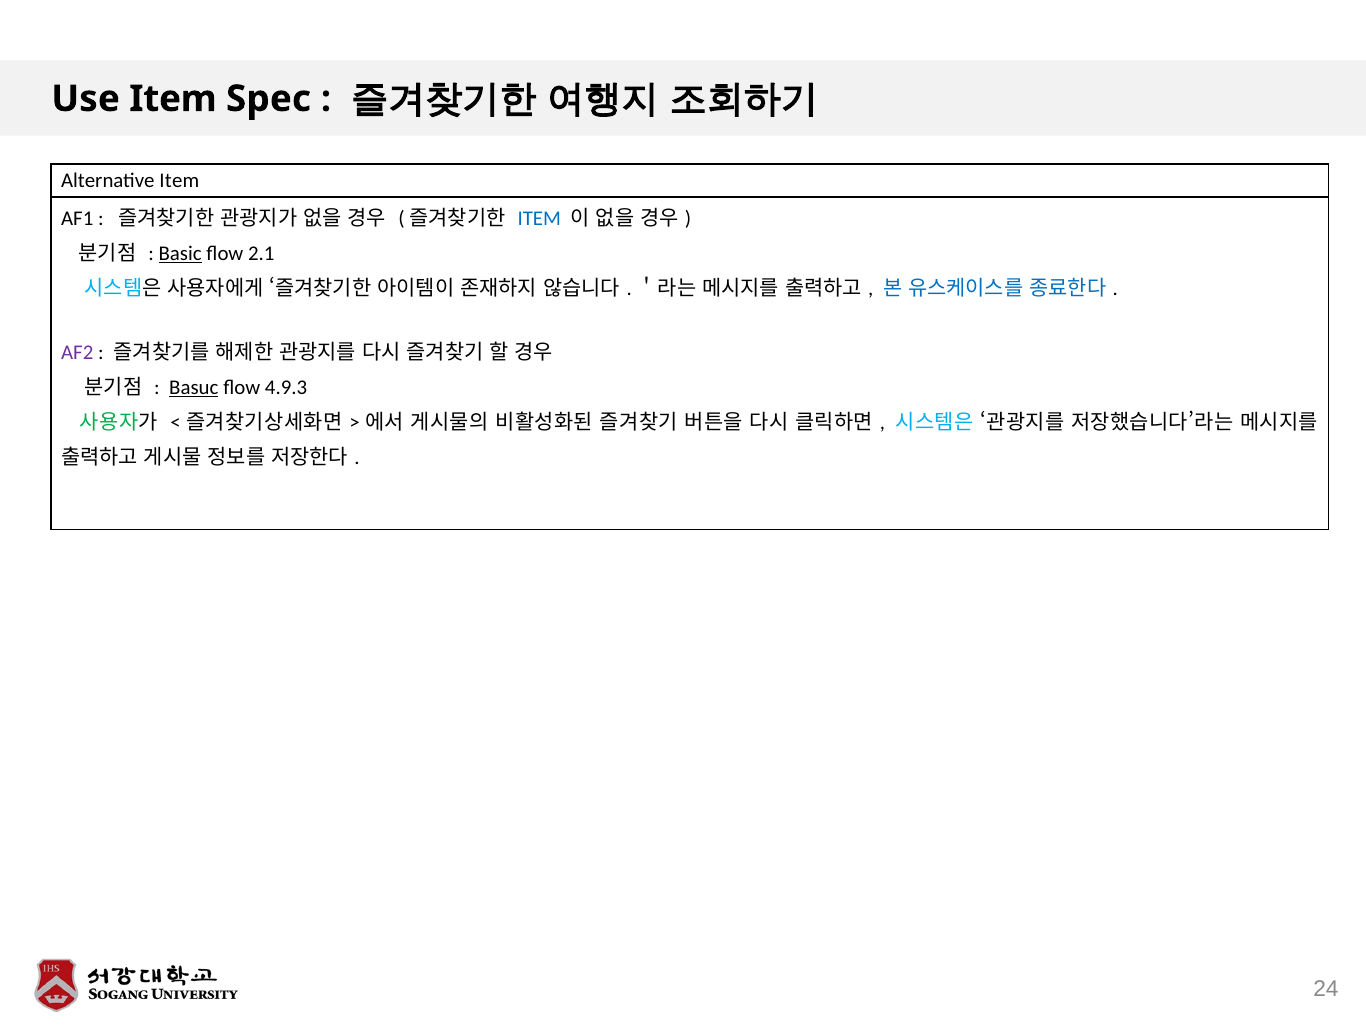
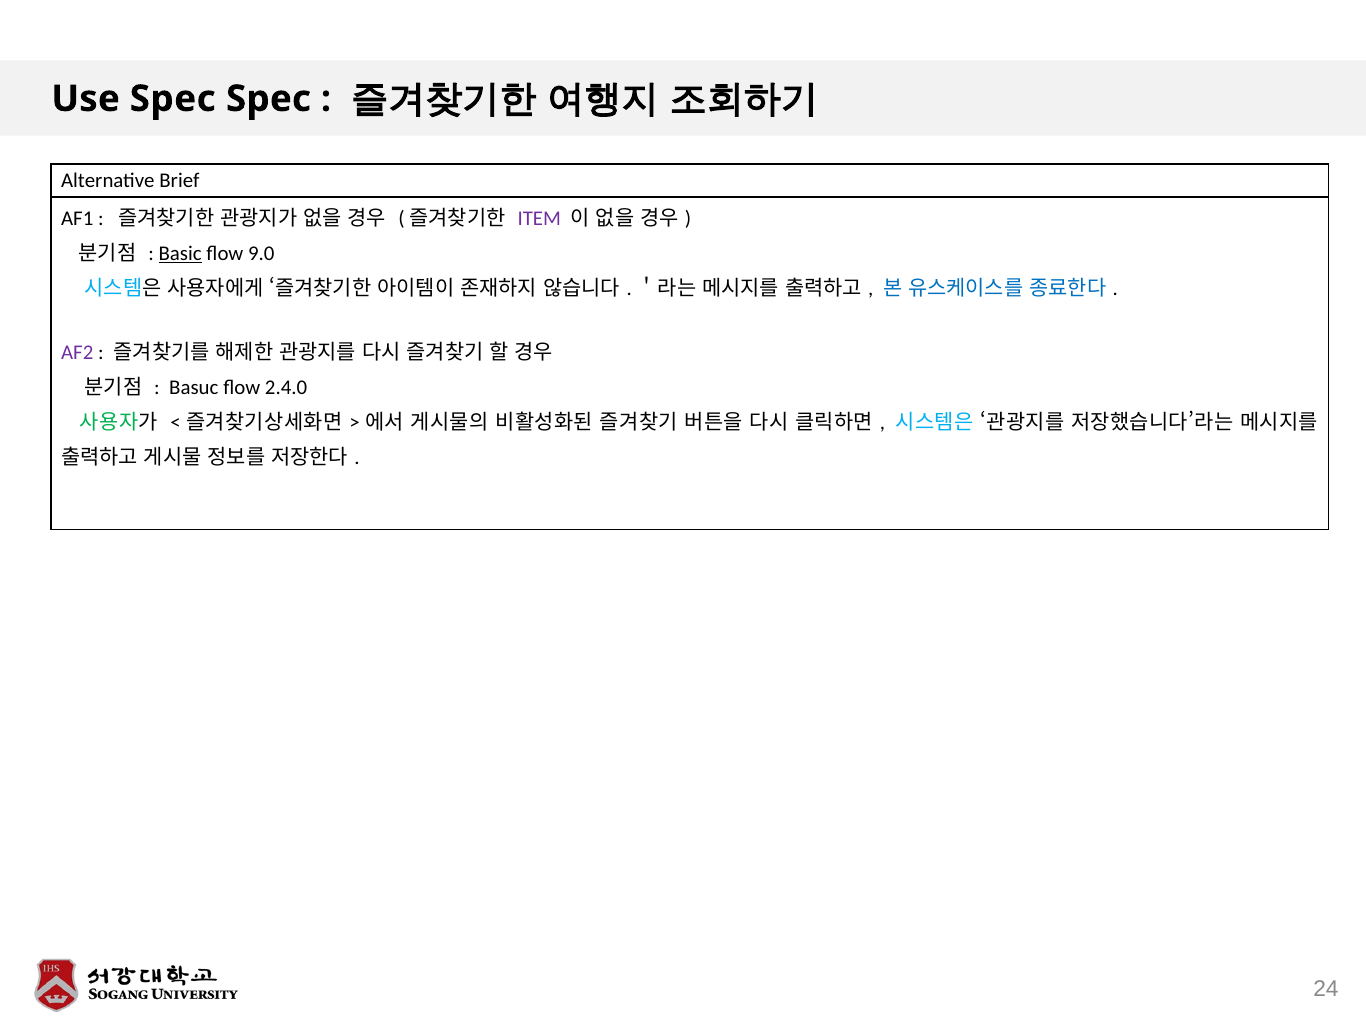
Use Item: Item -> Spec (173, 99)
Alternative Item: Item -> Brief (179, 181)
ITEM colour: blue -> purple (539, 219)
2.1: 2.1 -> 9.0 (261, 254)
Basuc underline: present -> none (194, 388)
4.9.3: 4.9.3 -> 2.4.0 (286, 388)
